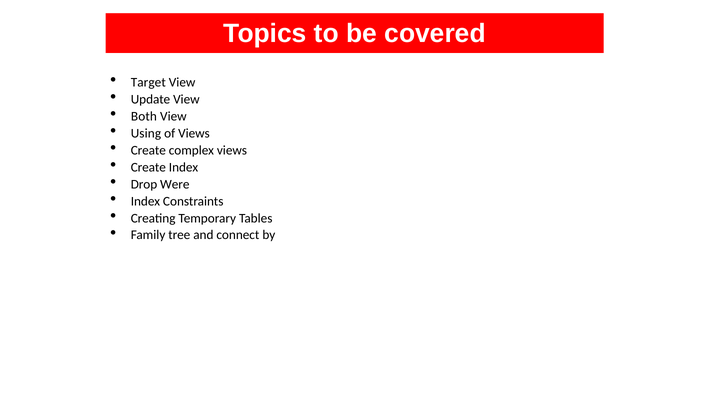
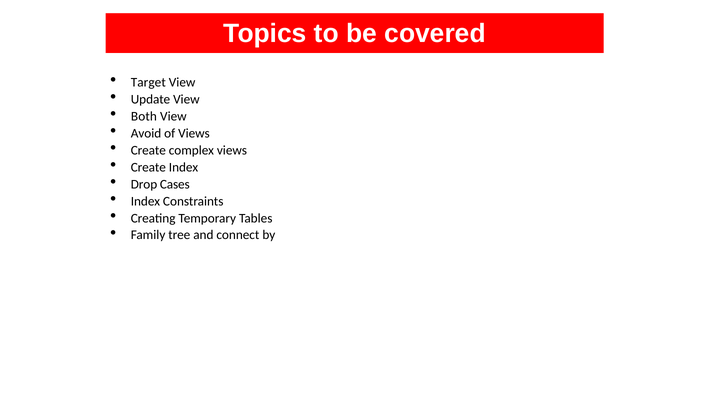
Using: Using -> Avoid (146, 133)
Were: Were -> Cases (175, 184)
